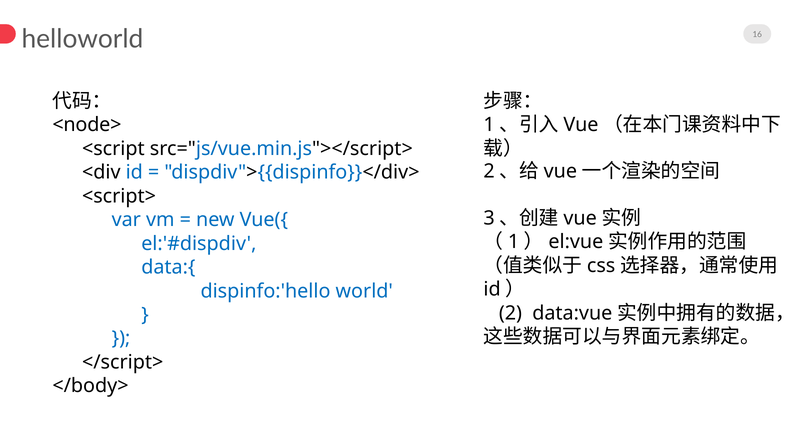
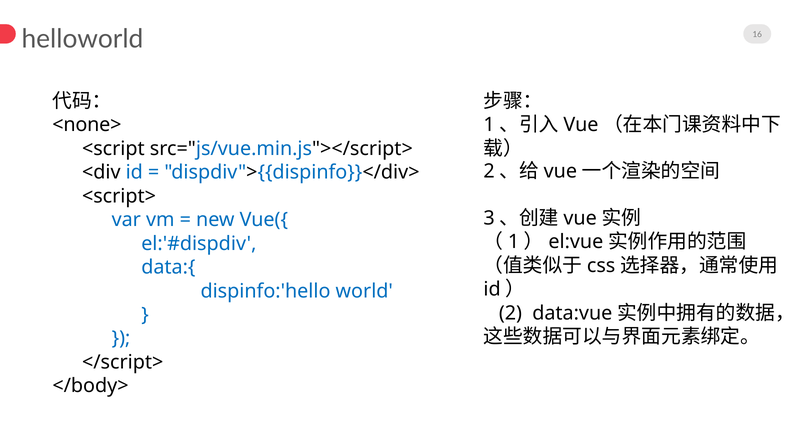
<node>: <node> -> <none> (87, 125)
